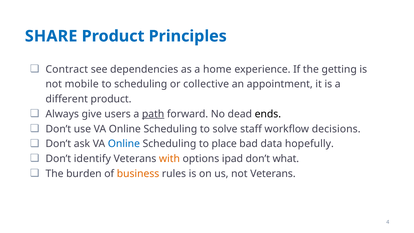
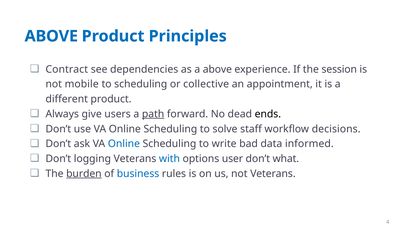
SHARE: SHARE -> ABOVE (51, 36)
a home: home -> above (217, 69)
getting: getting -> session (339, 69)
place: place -> write (224, 144)
hopefully: hopefully -> informed (309, 144)
identify: identify -> logging (92, 159)
with colour: orange -> blue (169, 159)
ipad: ipad -> user (232, 159)
burden underline: none -> present (84, 174)
business colour: orange -> blue (138, 174)
